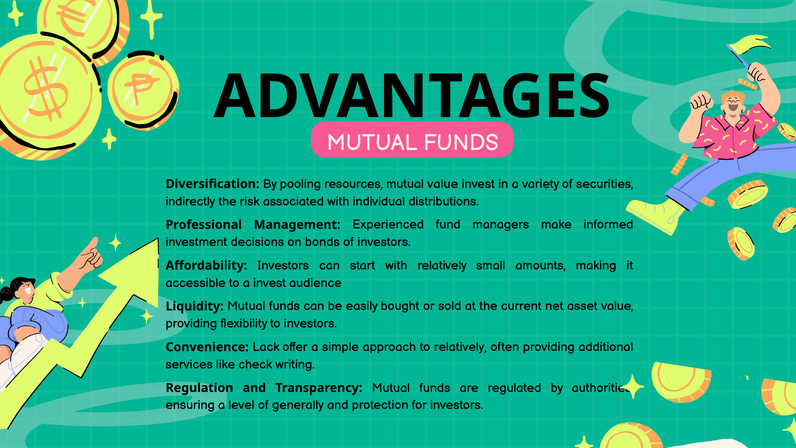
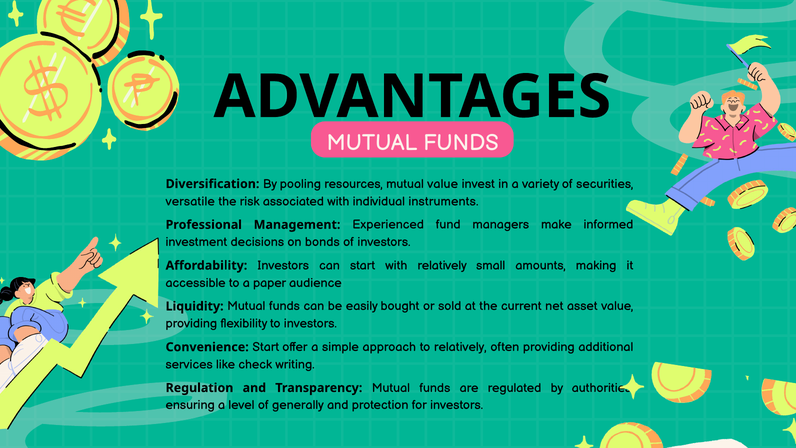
indirectly: indirectly -> versatile (190, 201)
distributions: distributions -> instruments (443, 201)
a invest: invest -> paper (270, 283)
Convenience Lack: Lack -> Start (266, 347)
